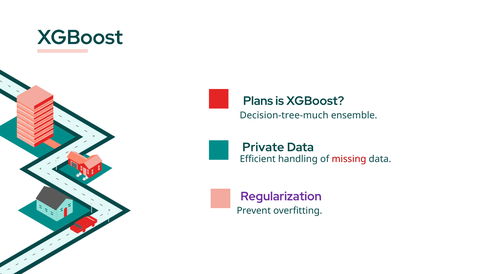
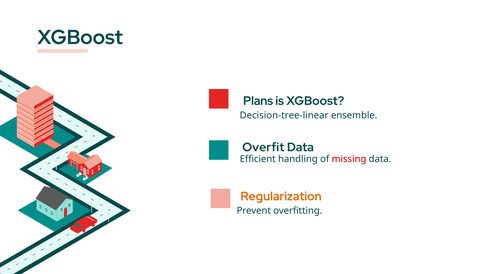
Decision-tree-much: Decision-tree-much -> Decision-tree-linear (284, 116)
Private: Private -> Overfit (263, 147)
Regularization colour: purple -> orange (281, 197)
